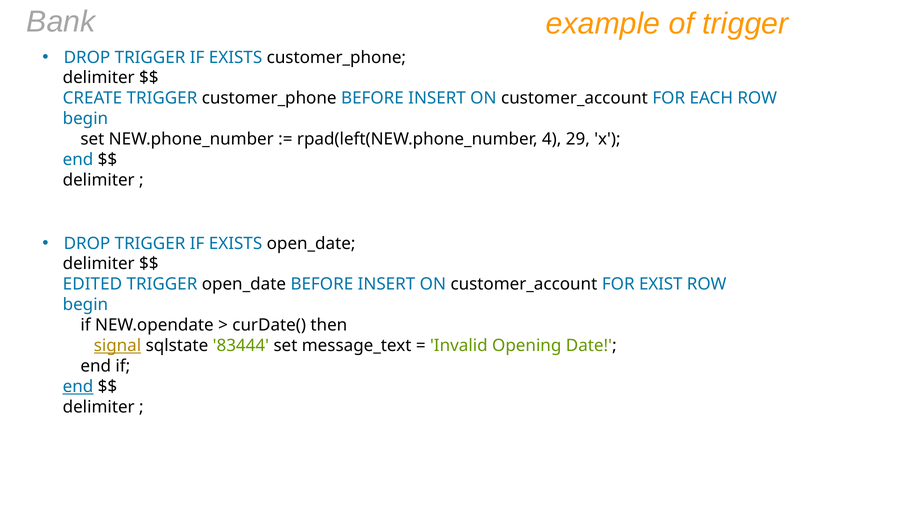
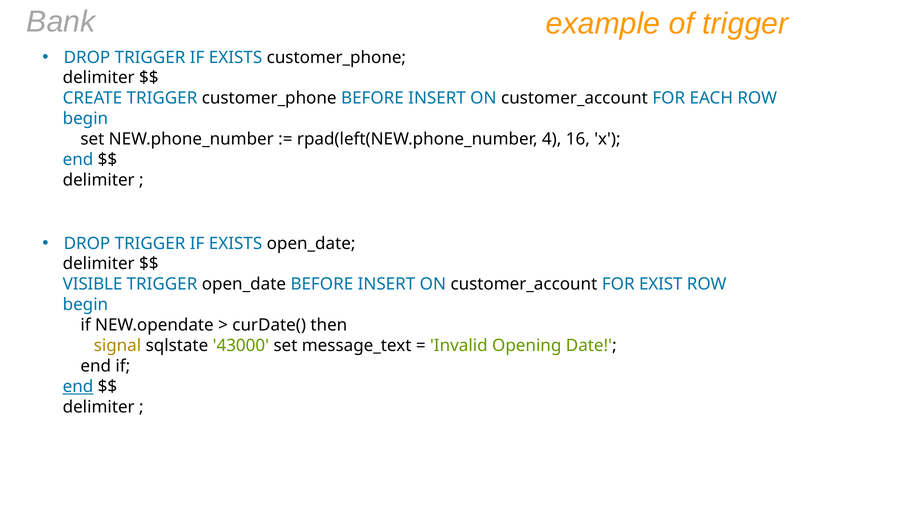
29: 29 -> 16 (578, 139)
EDITED: EDITED -> VISIBLE (93, 284)
signal underline: present -> none (117, 346)
83444: 83444 -> 43000 (241, 346)
